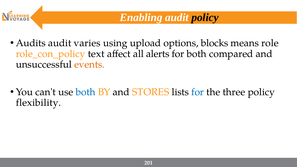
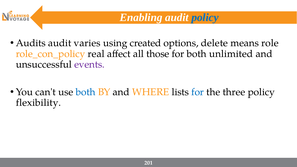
policy colour: black -> blue (205, 18)
upload: upload -> created (145, 43)
blocks: blocks -> delete (214, 43)
text: text -> real (96, 54)
alerts: alerts -> those (158, 54)
compared: compared -> unlimited (231, 54)
events colour: orange -> purple (89, 64)
STORES: STORES -> WHERE (151, 92)
